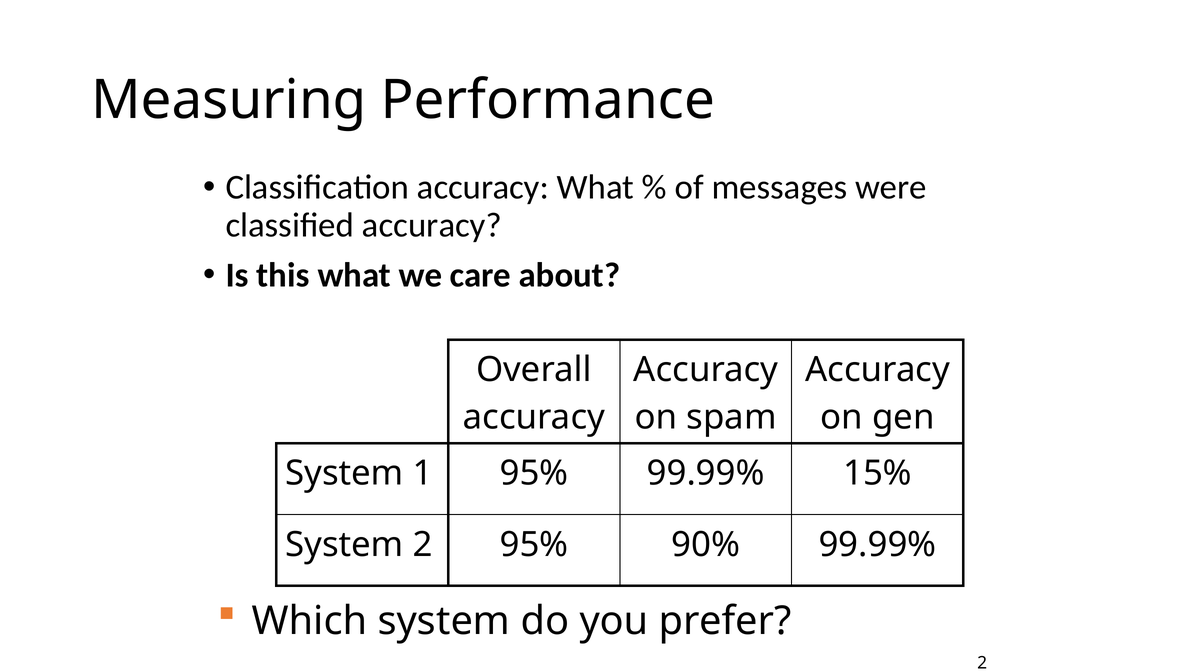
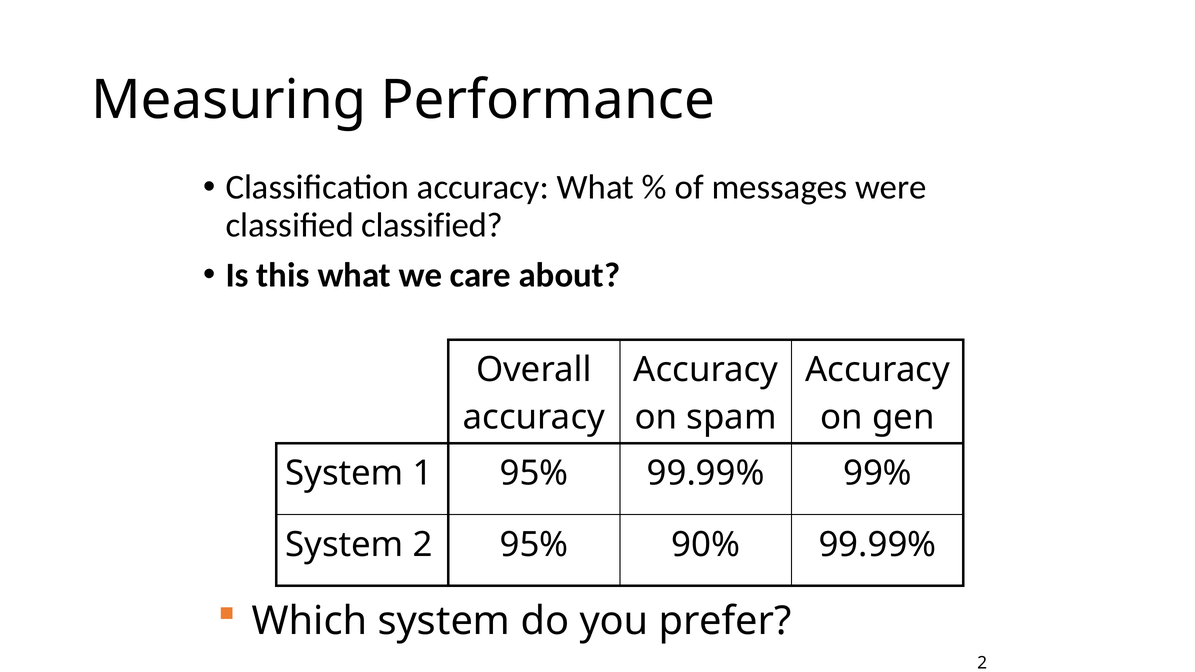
classified accuracy: accuracy -> classified (432, 225)
15%: 15% -> 99% (878, 473)
